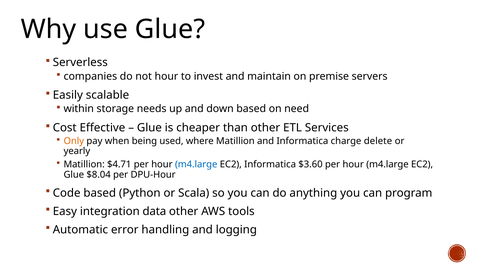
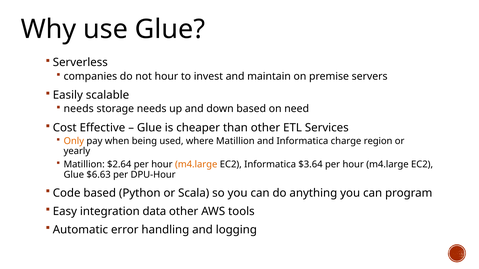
within: within -> needs (79, 109)
delete: delete -> region (378, 141)
$4.71: $4.71 -> $2.64 (119, 165)
m4.large colour: blue -> orange (196, 165)
$3.60: $3.60 -> $3.64 (311, 165)
$8.04: $8.04 -> $6.63 (99, 175)
